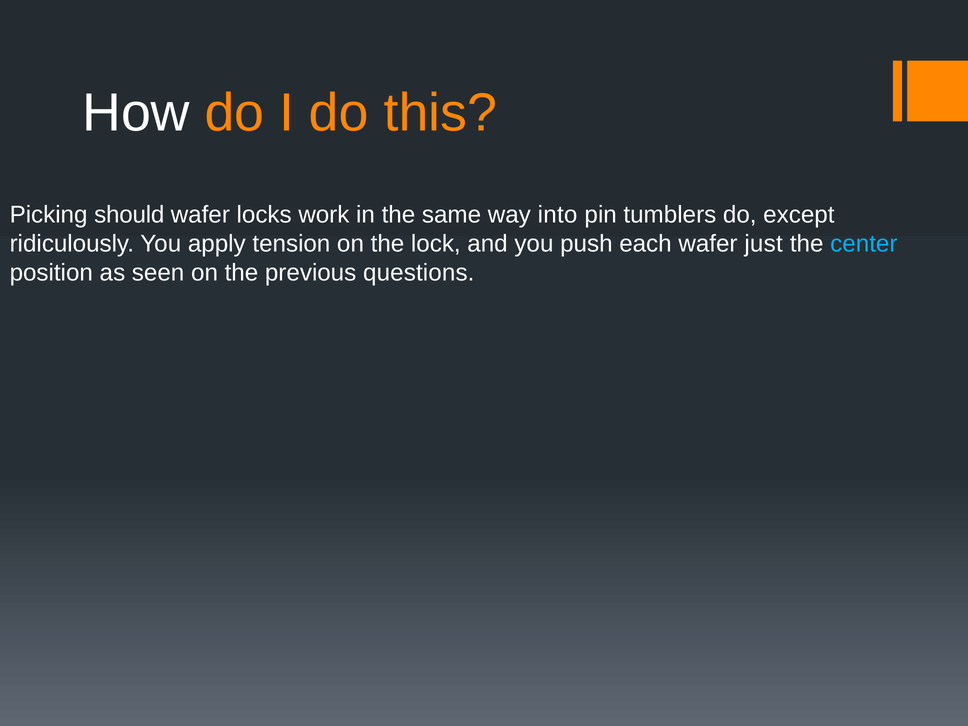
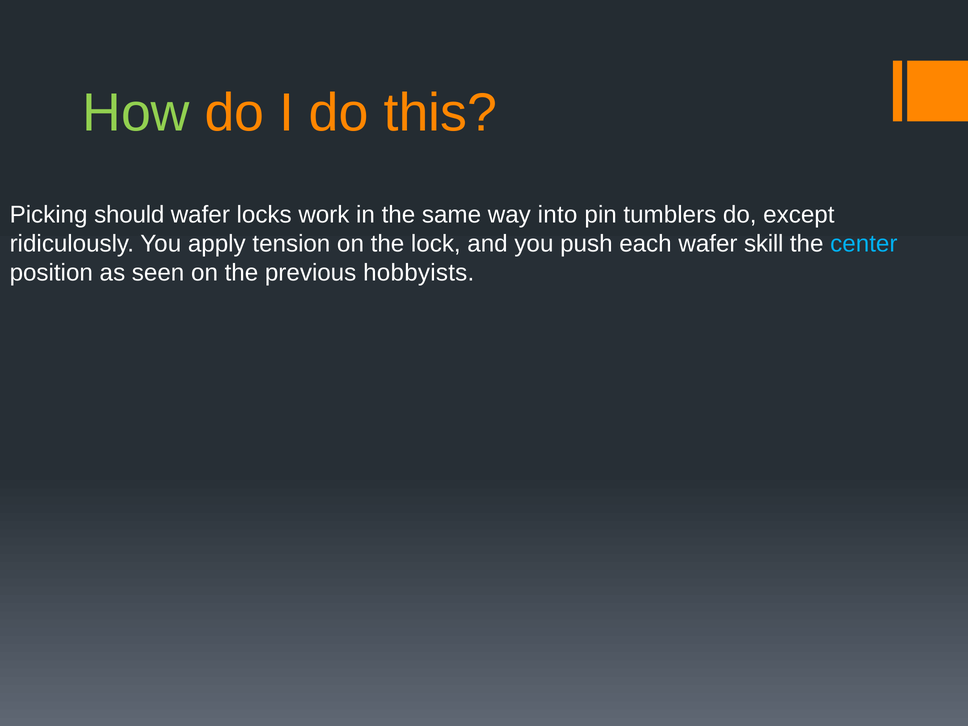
How colour: white -> light green (136, 113)
just: just -> skill (764, 244)
questions: questions -> hobbyists (419, 273)
